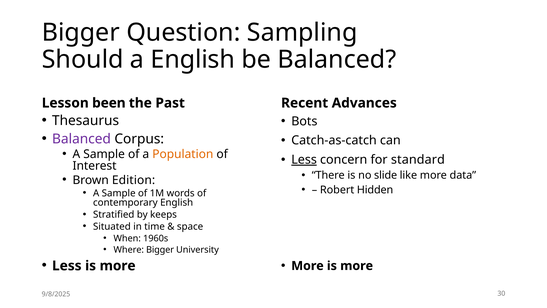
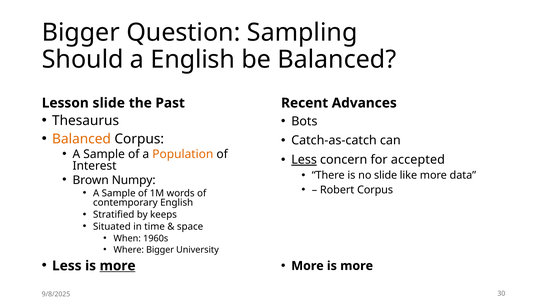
Lesson been: been -> slide (109, 103)
Balanced colour: purple -> orange (81, 139)
standard: standard -> accepted (418, 160)
Edition: Edition -> Numpy (134, 180)
Robert Hidden: Hidden -> Corpus (375, 190)
more underline: none -> present (118, 266)
